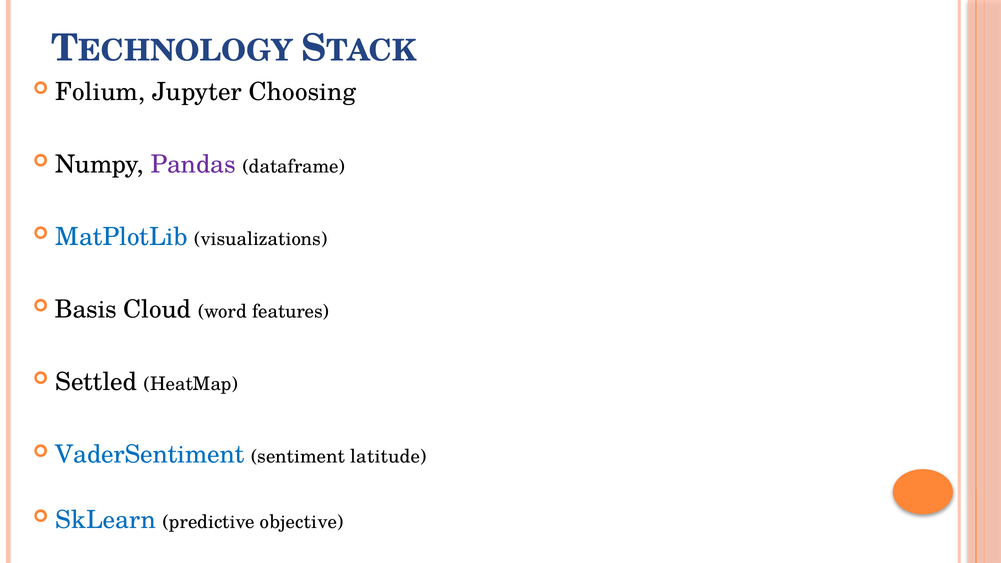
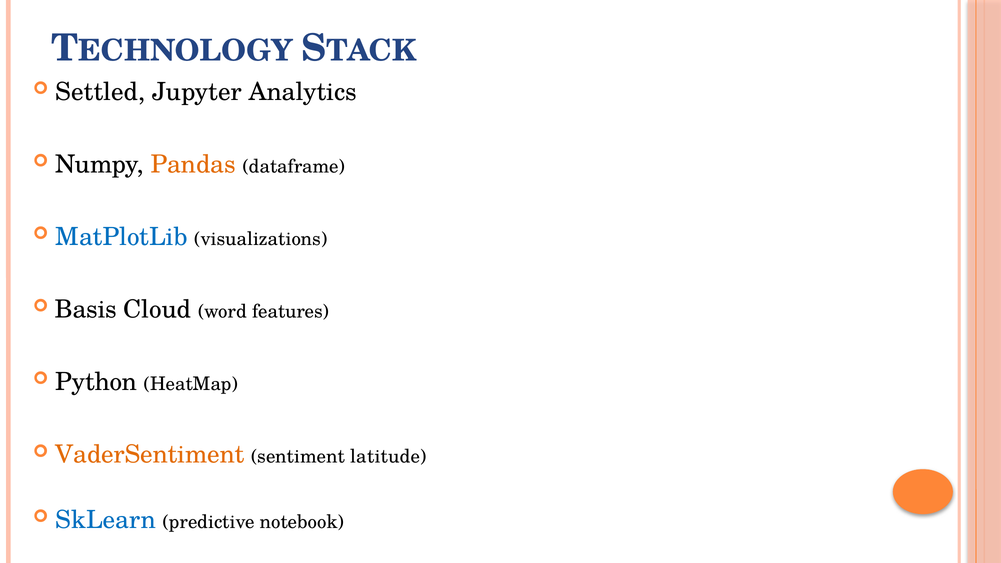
Folium: Folium -> Settled (100, 92)
Choosing: Choosing -> Analytics (303, 92)
Pandas colour: purple -> orange (193, 164)
Settled: Settled -> Python (96, 382)
VaderSentiment colour: blue -> orange (150, 455)
objective: objective -> notebook (302, 522)
